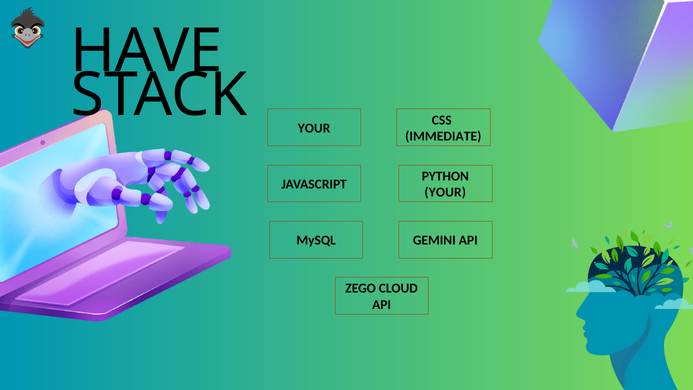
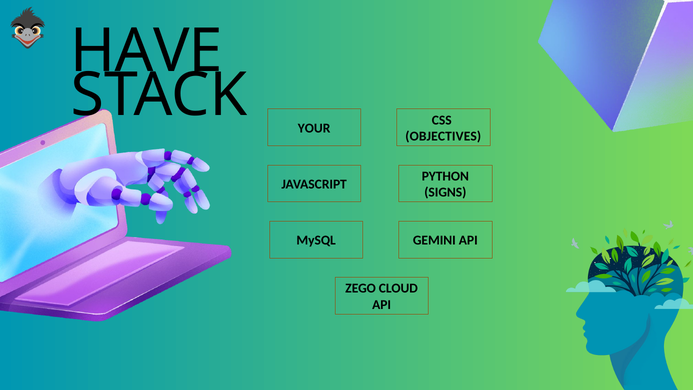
IMMEDIATE: IMMEDIATE -> OBJECTIVES (443, 136)
YOUR: YOUR -> SIGNS (445, 192)
